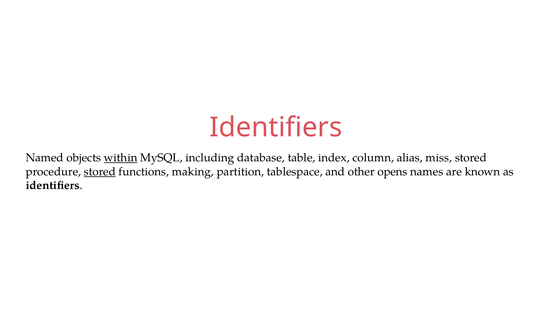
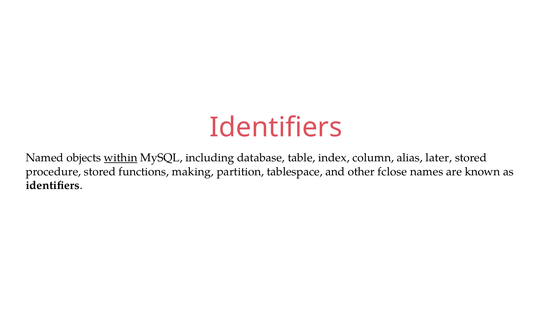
miss: miss -> later (439, 158)
stored underline: present -> none (100, 172)
opens: opens -> fclose (392, 172)
